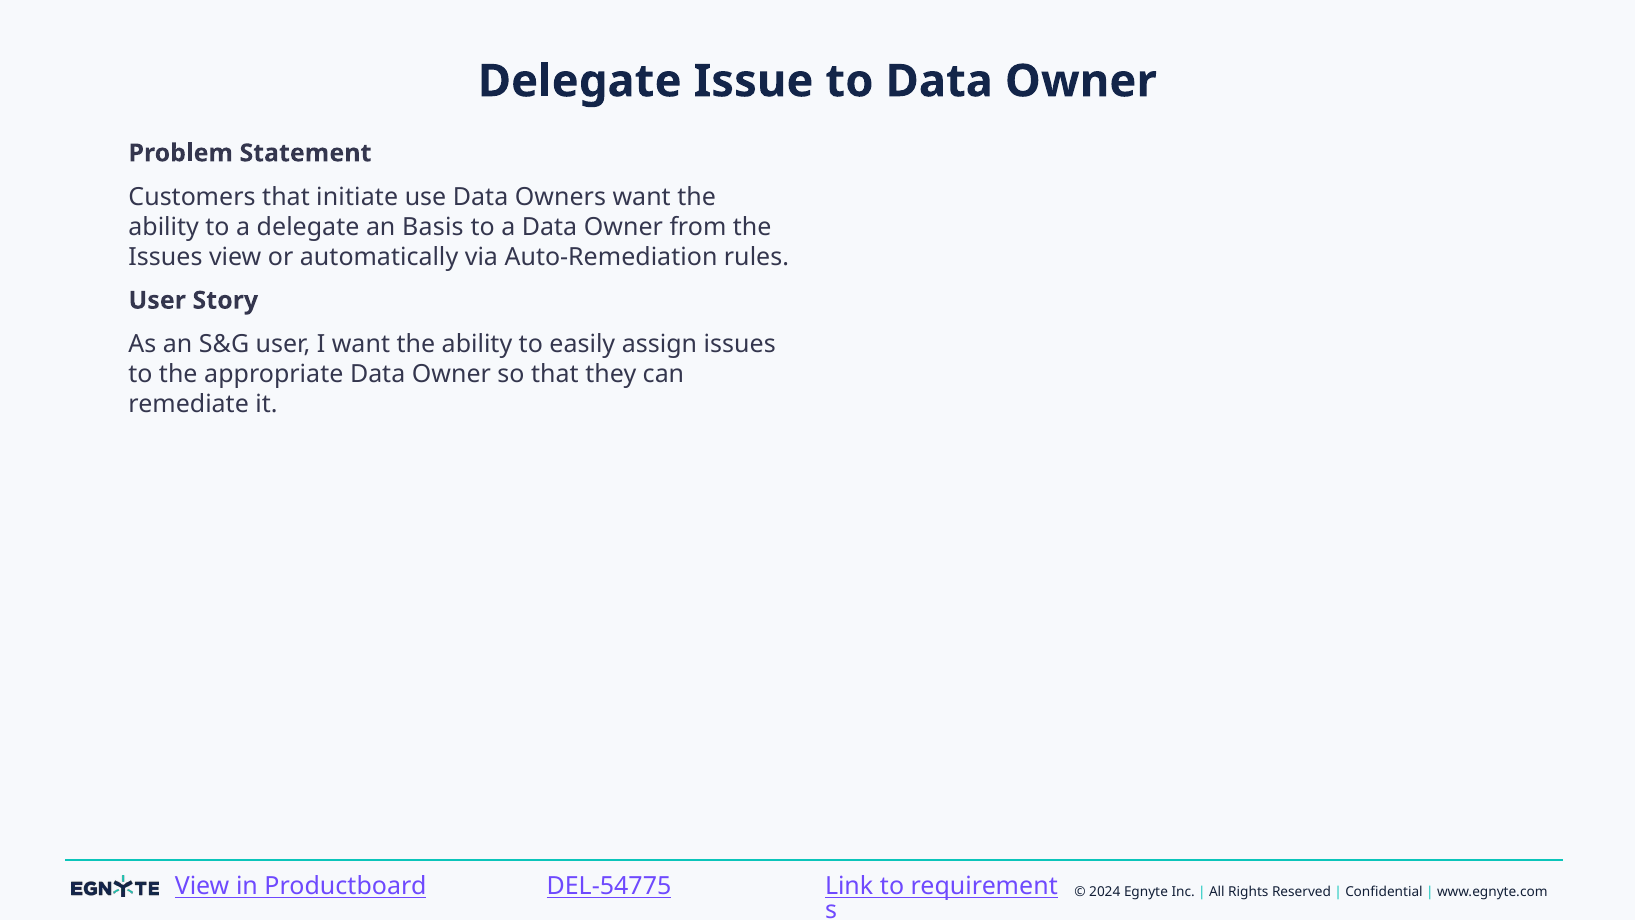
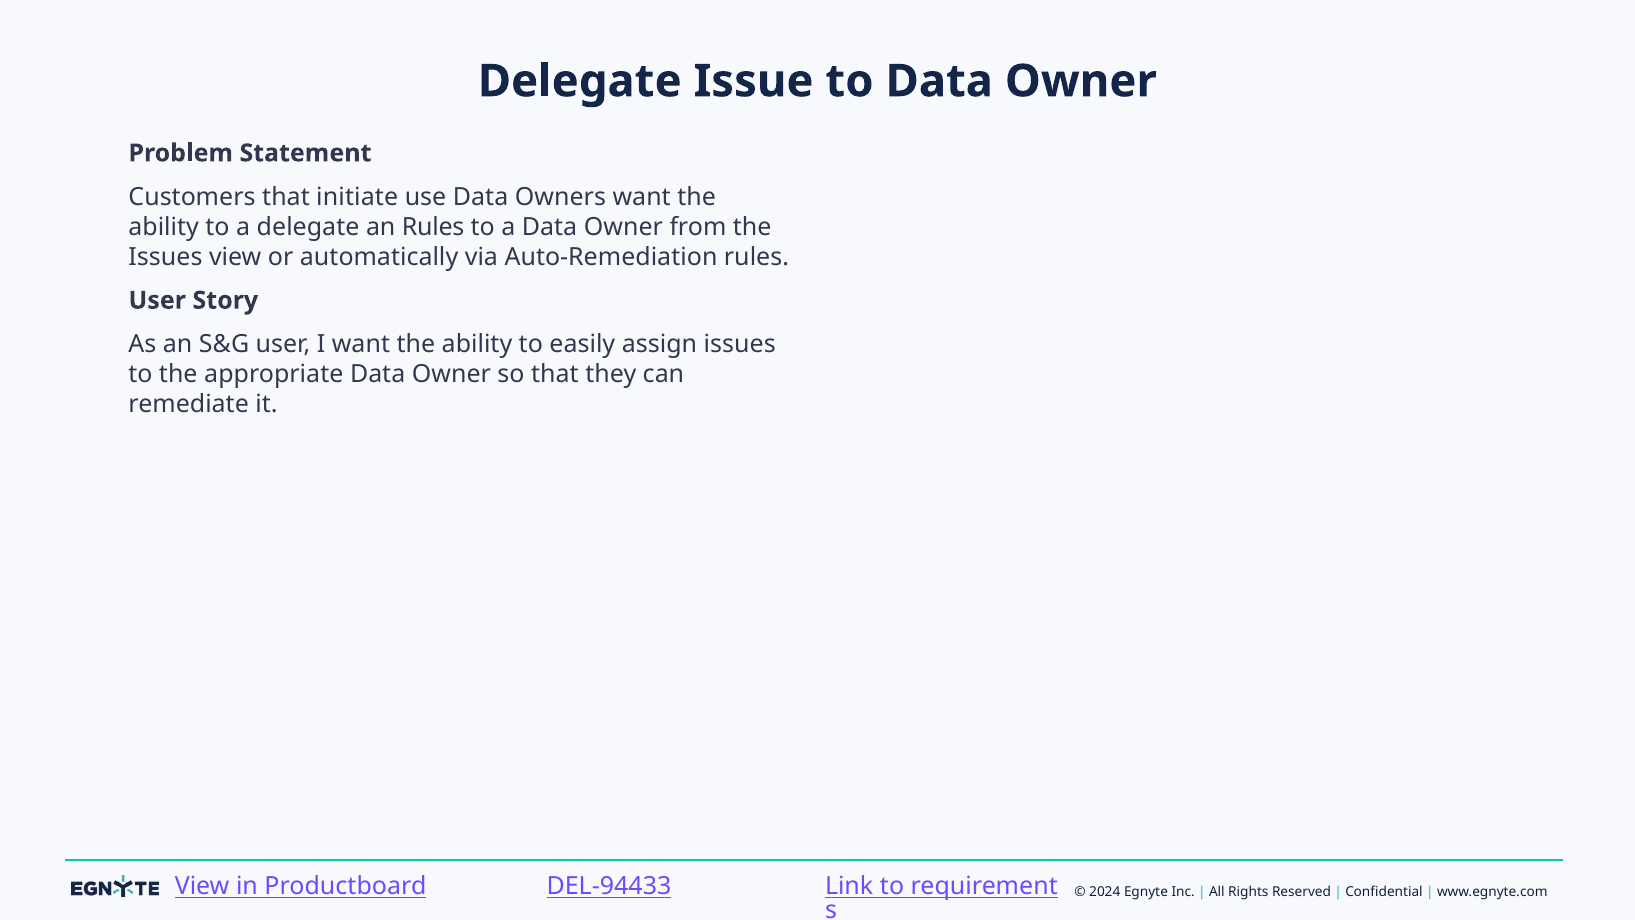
an Basis: Basis -> Rules (433, 227)
DEL-54775: DEL-54775 -> DEL-94433 (609, 886)
